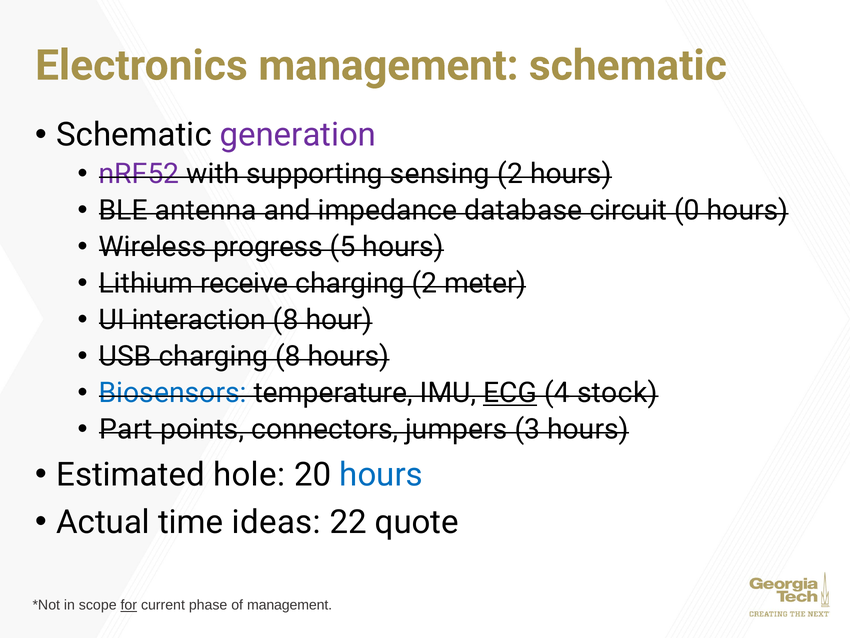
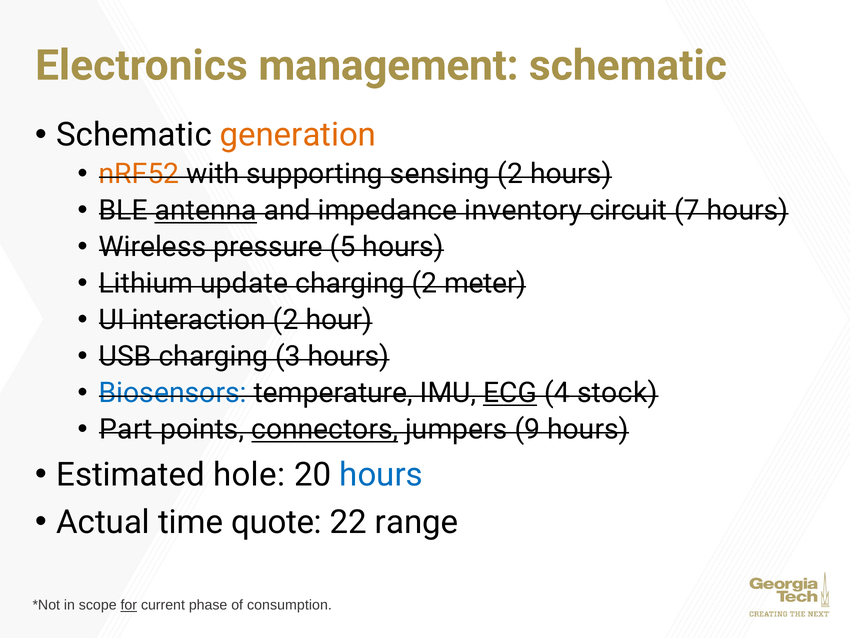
generation colour: purple -> orange (298, 135)
nRF52 colour: purple -> orange (139, 174)
antenna underline: none -> present (206, 210)
database: database -> inventory (523, 210)
0: 0 -> 7 (687, 210)
progress: progress -> pressure (268, 247)
receive: receive -> update (244, 283)
interaction 8: 8 -> 2 (286, 320)
charging 8: 8 -> 3 (288, 356)
connectors underline: none -> present (325, 429)
3: 3 -> 9 (527, 429)
ideas: ideas -> quote (277, 522)
quote: quote -> range (417, 522)
of management: management -> consumption (289, 605)
